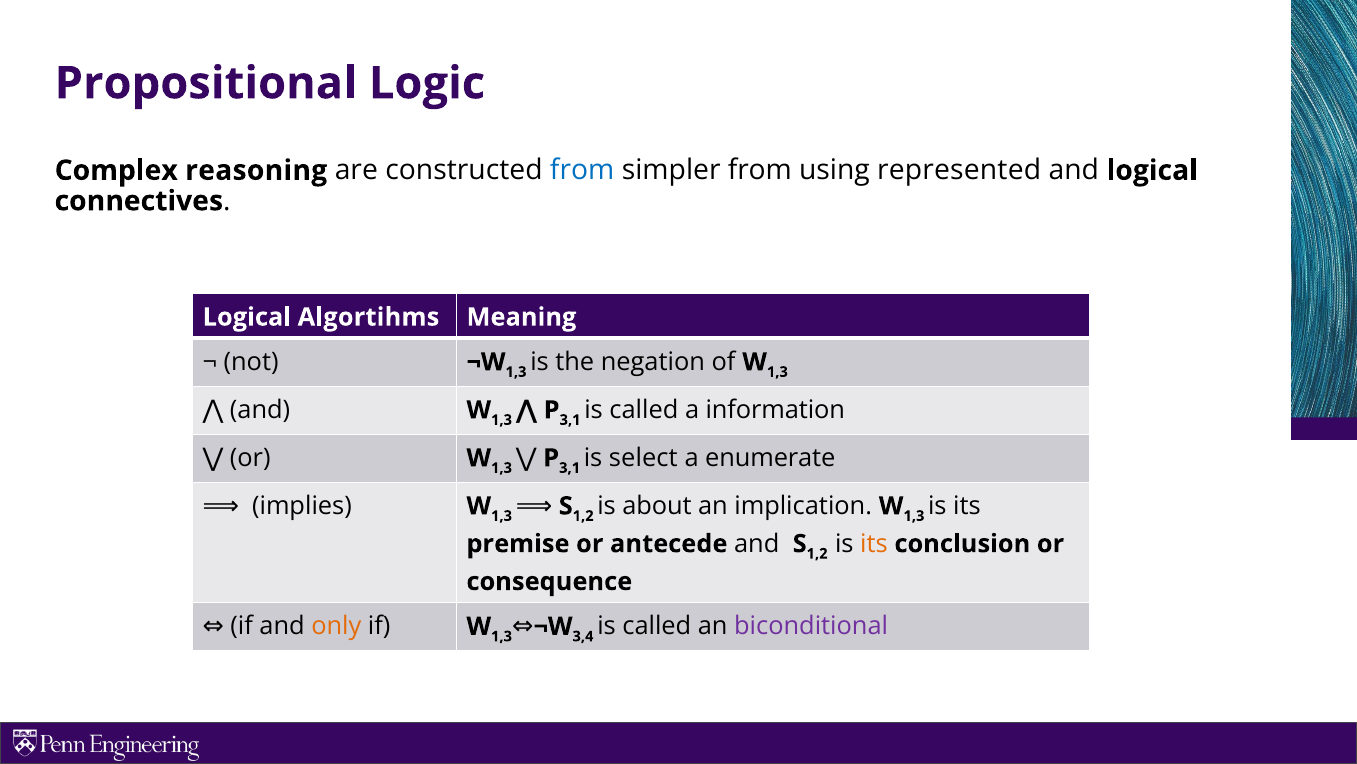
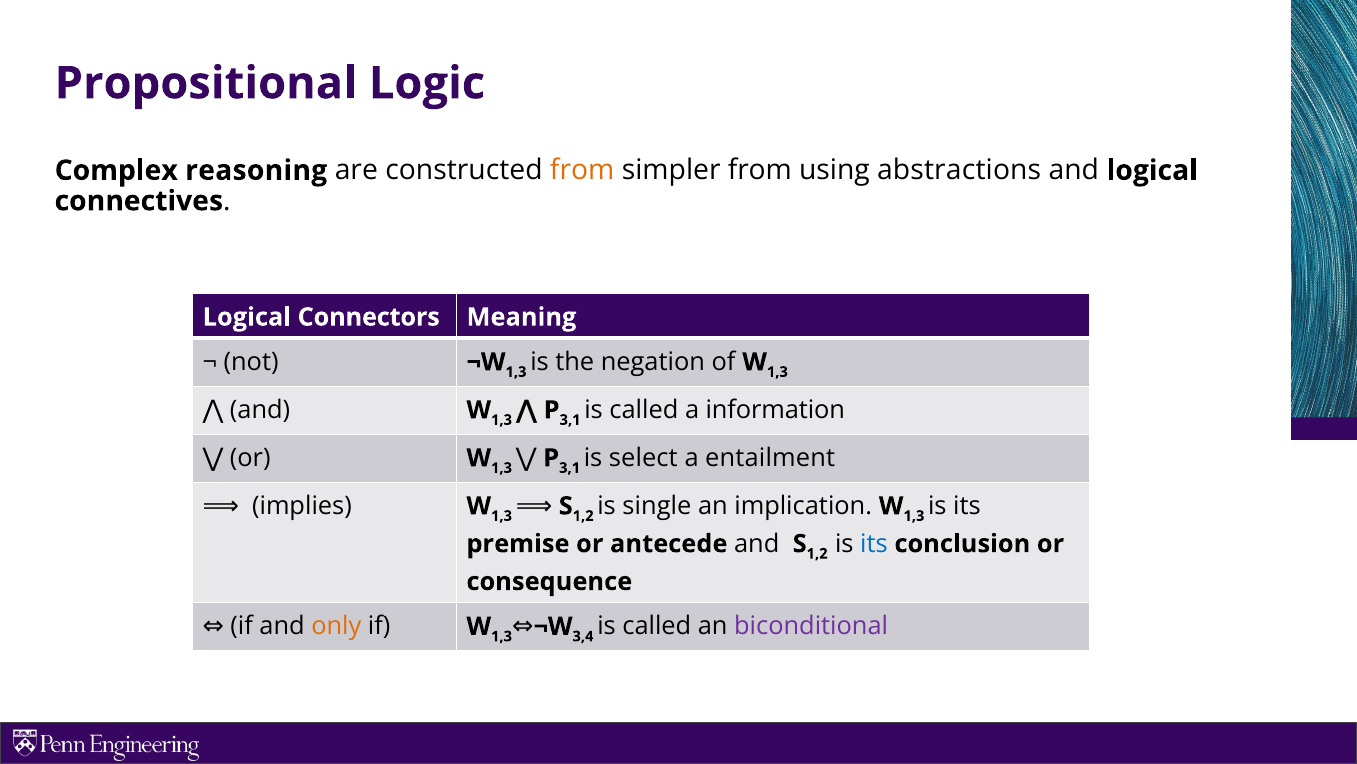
from colour: blue -> orange (582, 170)
represented: represented -> abstractions (959, 170)
Algortihms: Algortihms -> Connectors (369, 317)
enumerate: enumerate -> entailment (770, 458)
about: about -> single (657, 506)
its colour: orange -> blue (874, 543)
